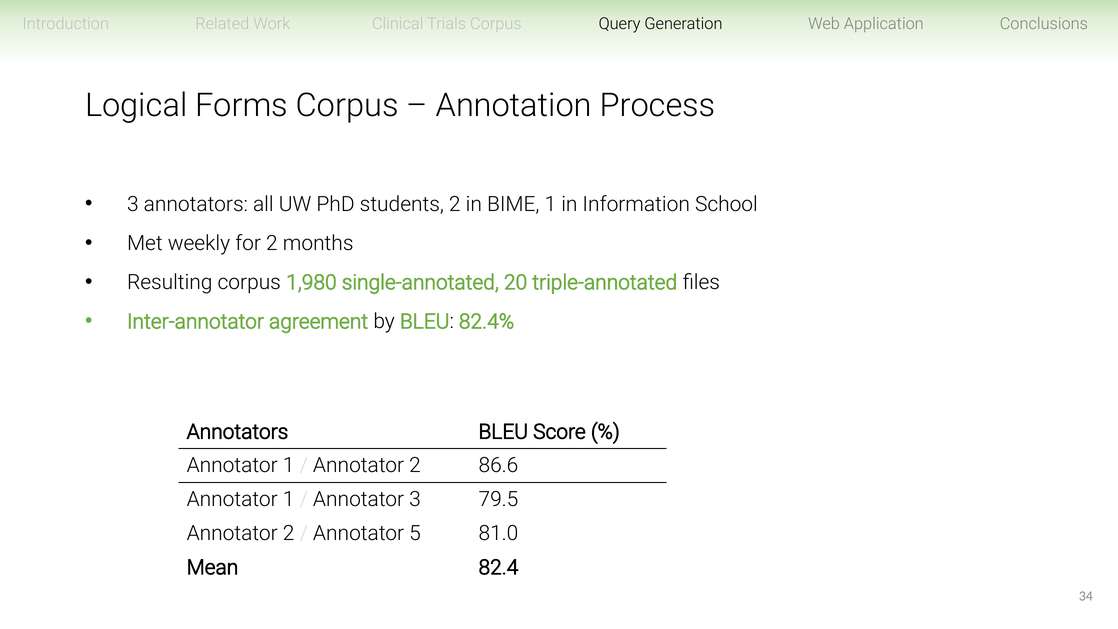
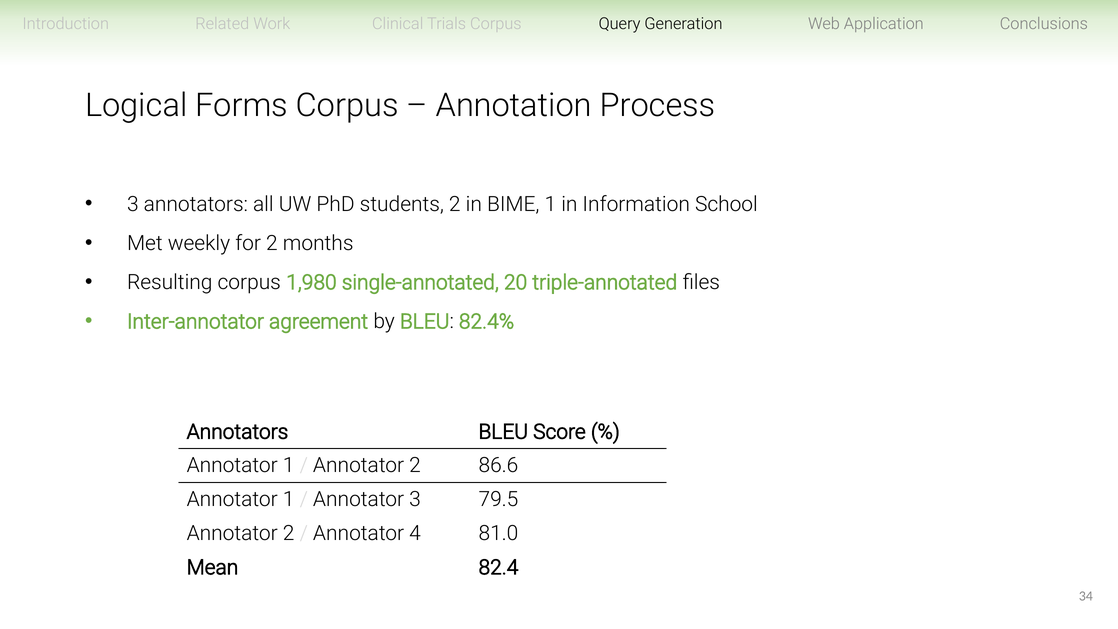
5: 5 -> 4 (415, 533)
